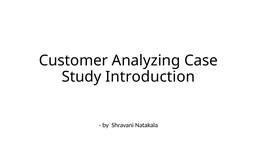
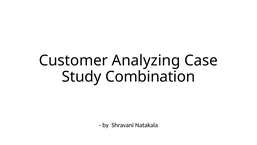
Introduction: Introduction -> Combination (150, 77)
